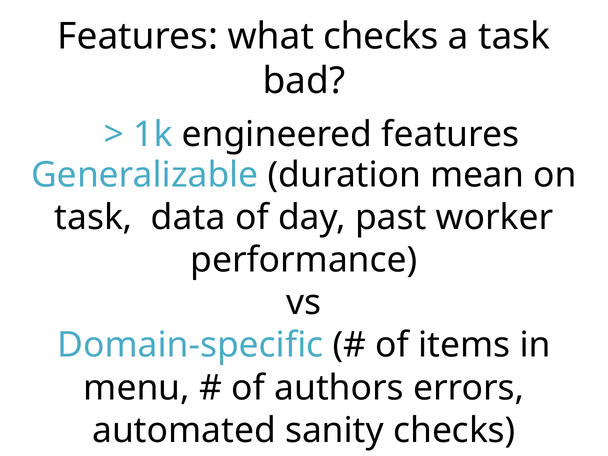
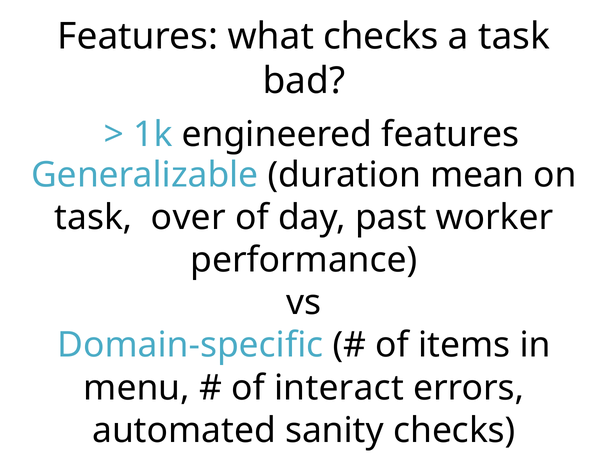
data: data -> over (188, 218)
authors: authors -> interact (339, 388)
